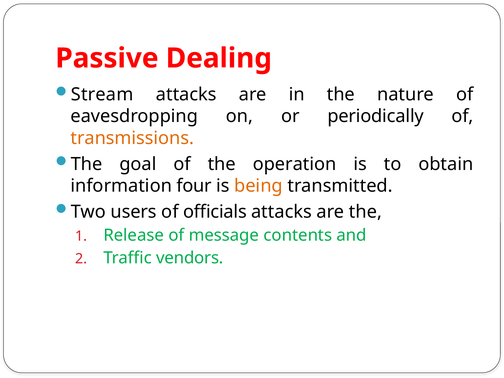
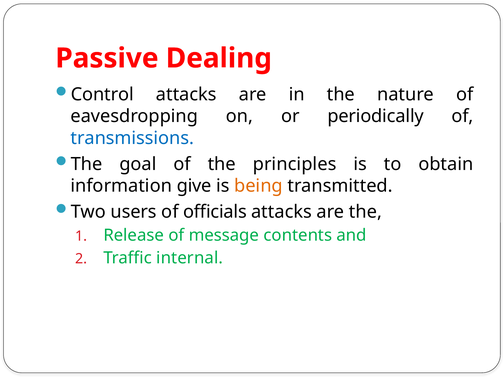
Stream: Stream -> Control (102, 94)
transmissions colour: orange -> blue (132, 138)
operation: operation -> principles (295, 164)
four: four -> give (194, 186)
vendors: vendors -> internal (190, 258)
